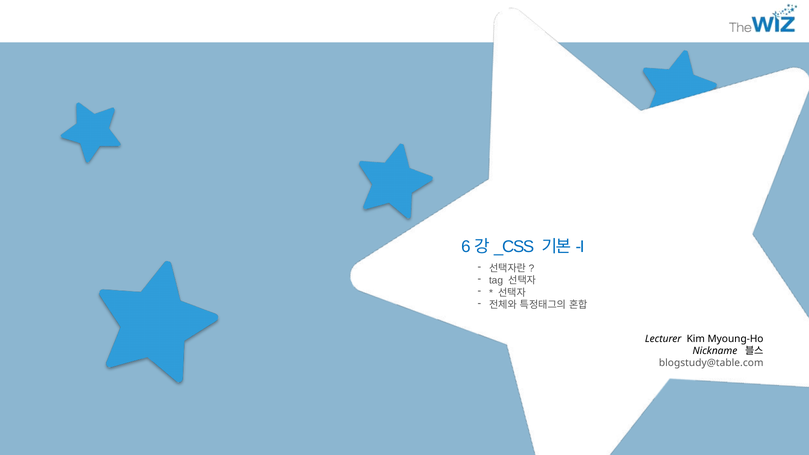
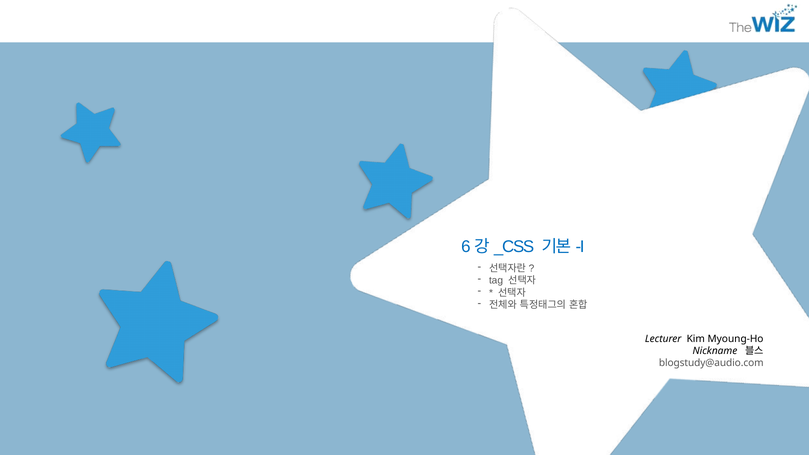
blogstudy@table.com: blogstudy@table.com -> blogstudy@audio.com (711, 363)
